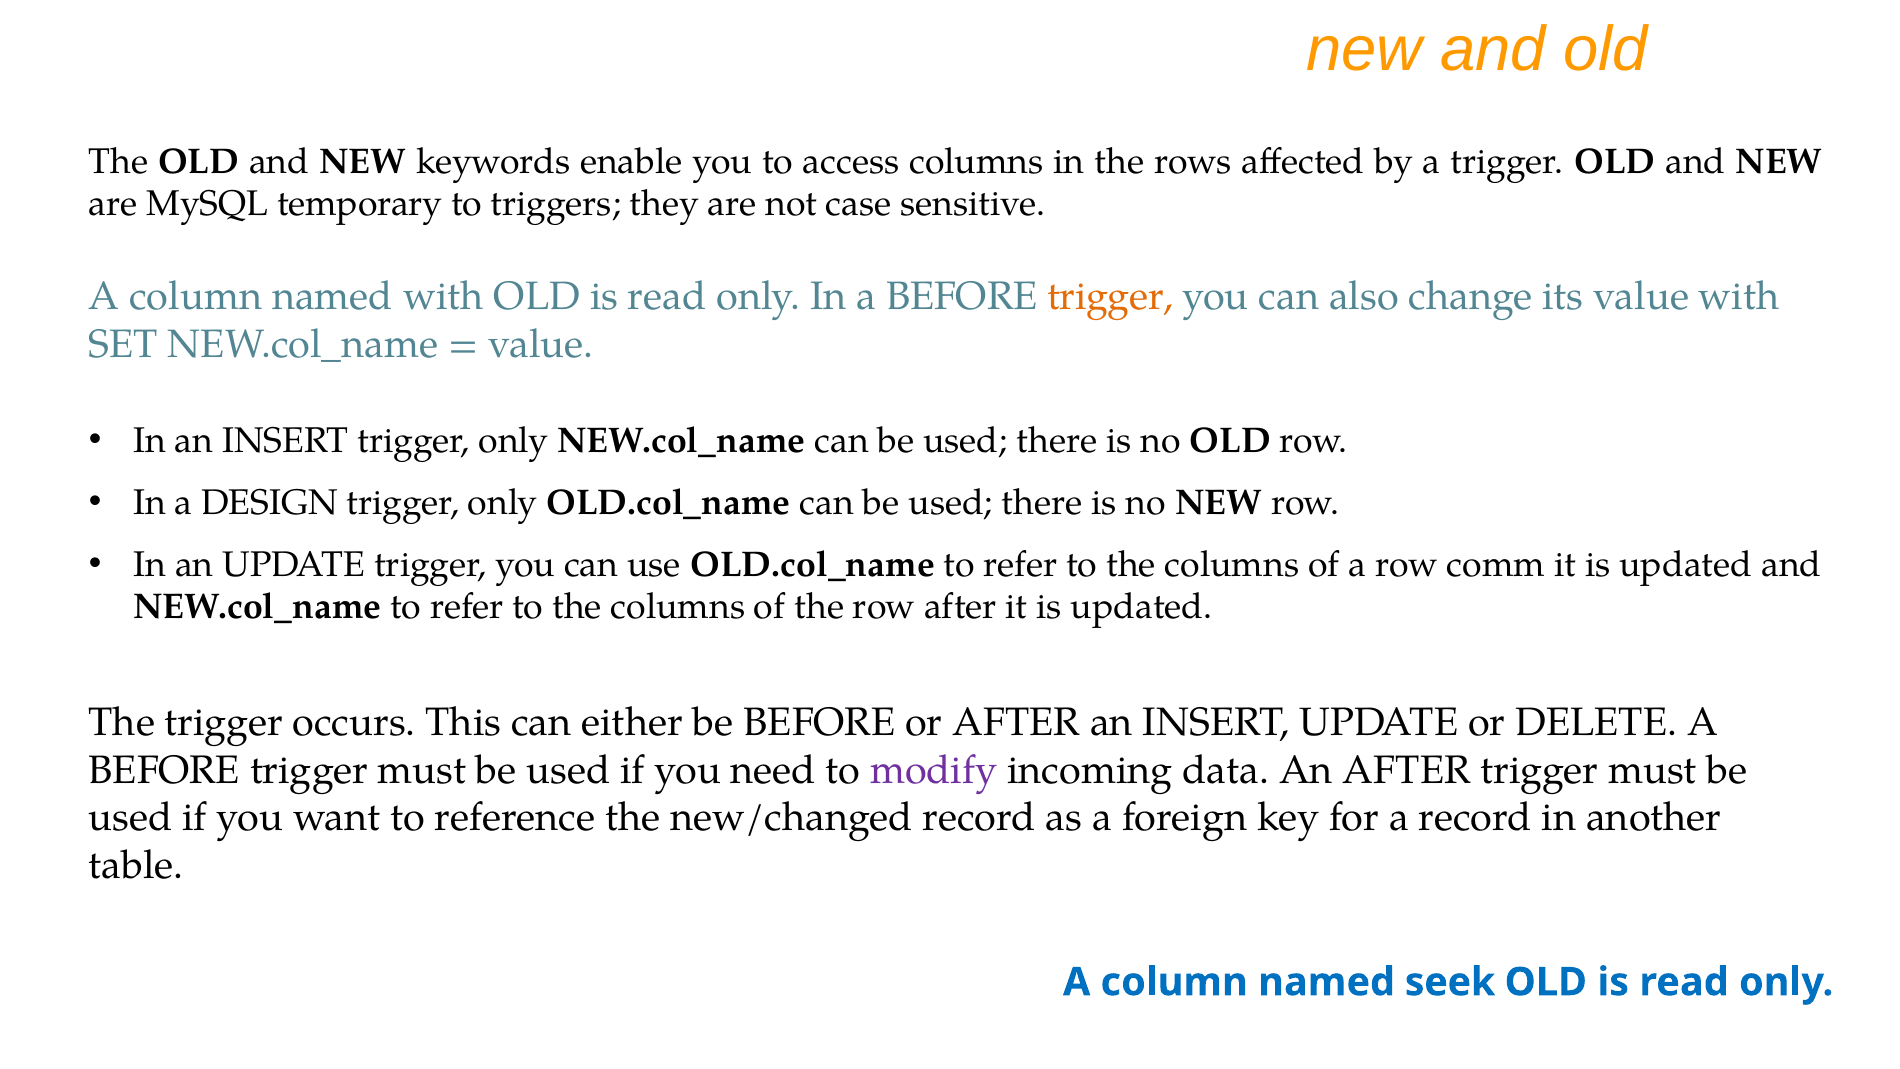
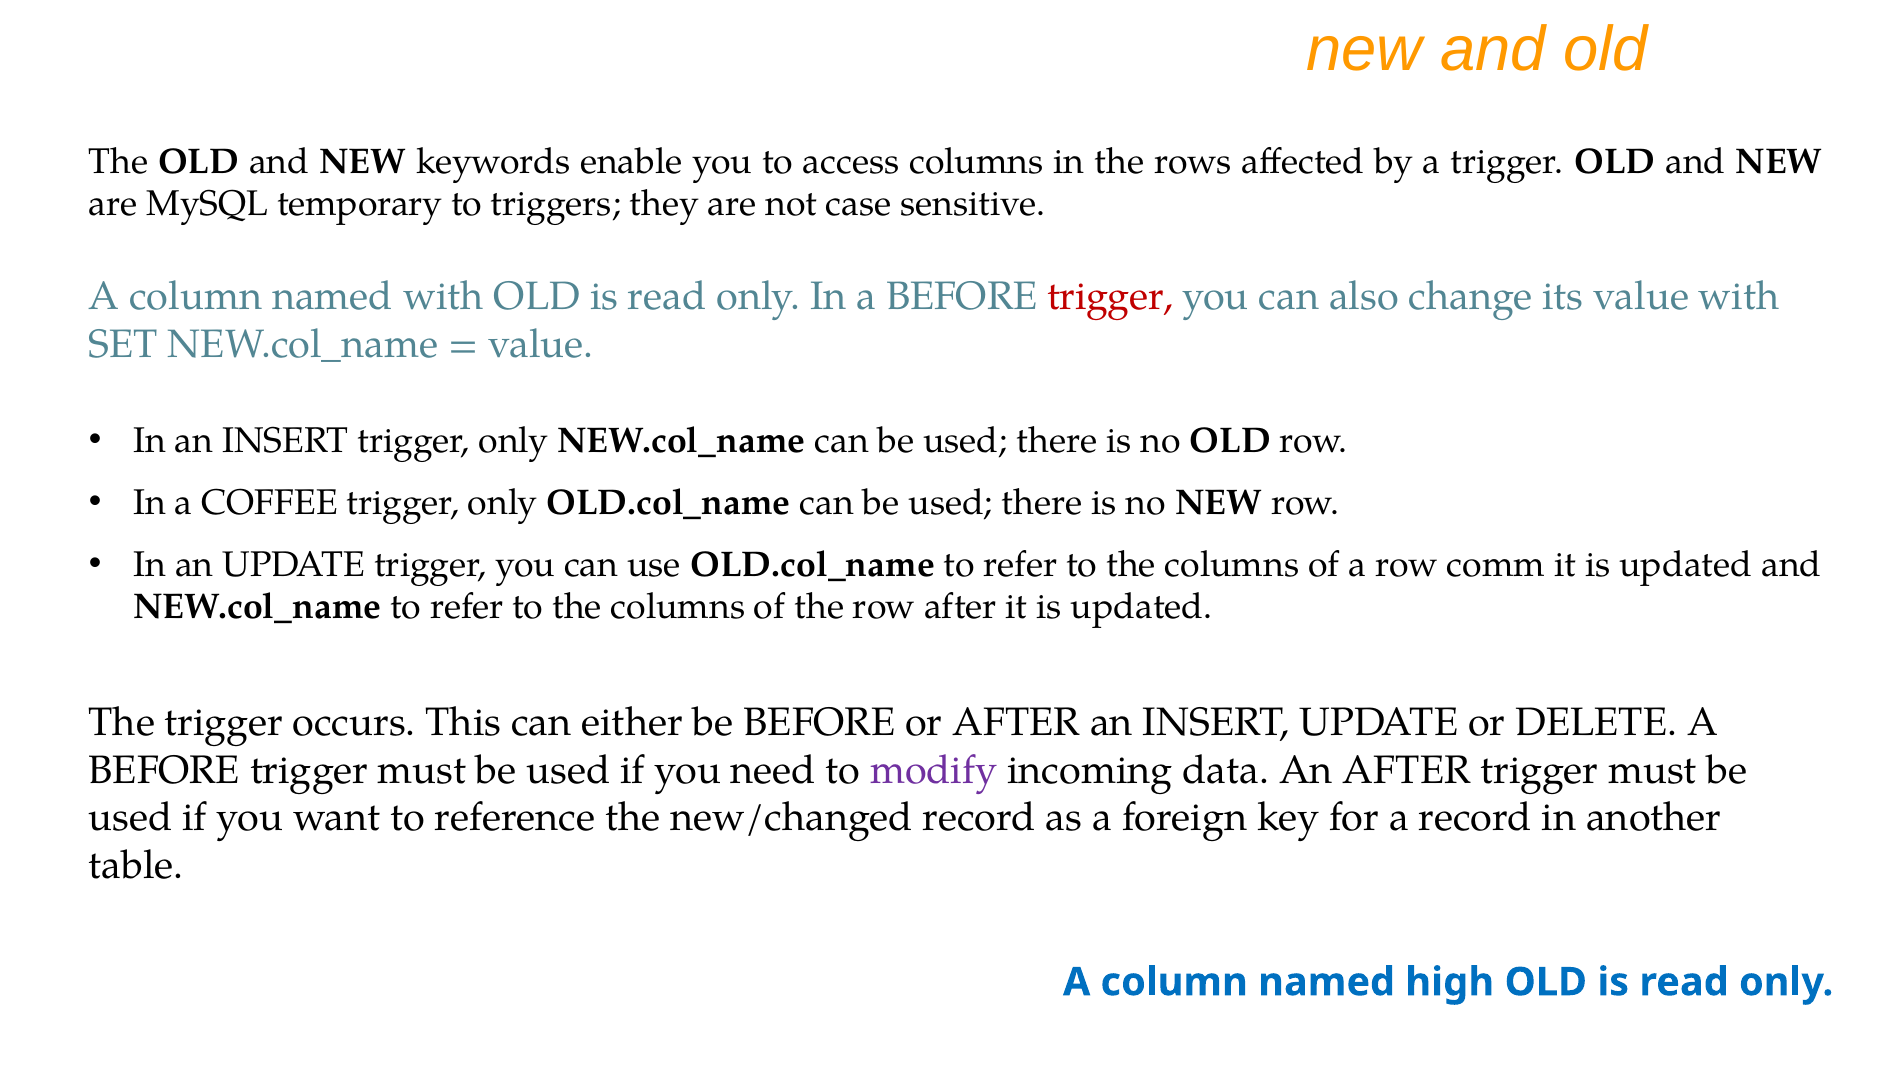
trigger colour: orange -> red (1110, 297)
DESIGN: DESIGN -> COFFEE (270, 502)
seek: seek -> high (1450, 982)
